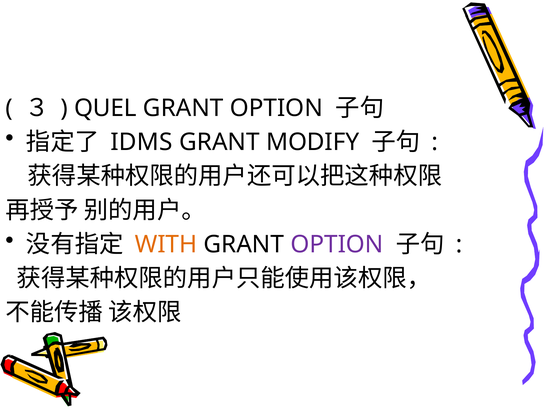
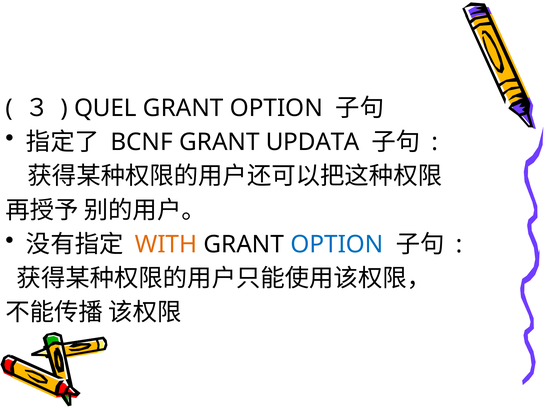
IDMS: IDMS -> BCNF (142, 142)
MODIFY: MODIFY -> UPDATA (313, 142)
OPTION colour: purple -> blue (337, 244)
